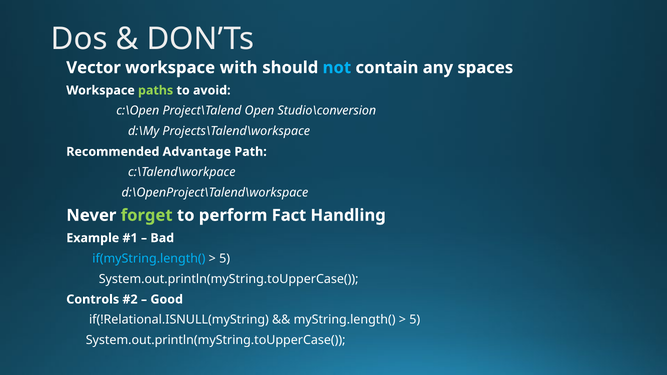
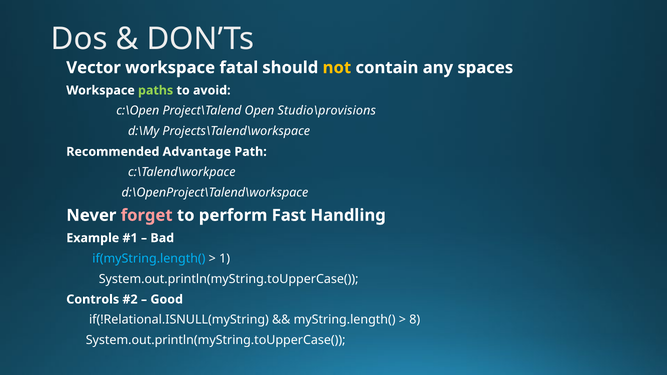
with: with -> fatal (239, 68)
not colour: light blue -> yellow (337, 68)
Studio\conversion: Studio\conversion -> Studio\provisions (327, 111)
forget colour: light green -> pink (147, 215)
Fact: Fact -> Fast (289, 215)
5: 5 -> 1 (225, 259)
5: 5 -> 8 (415, 320)
